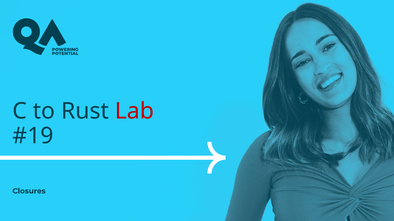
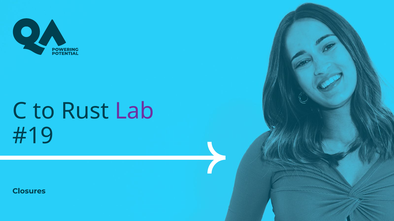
Lab colour: red -> purple (134, 111)
